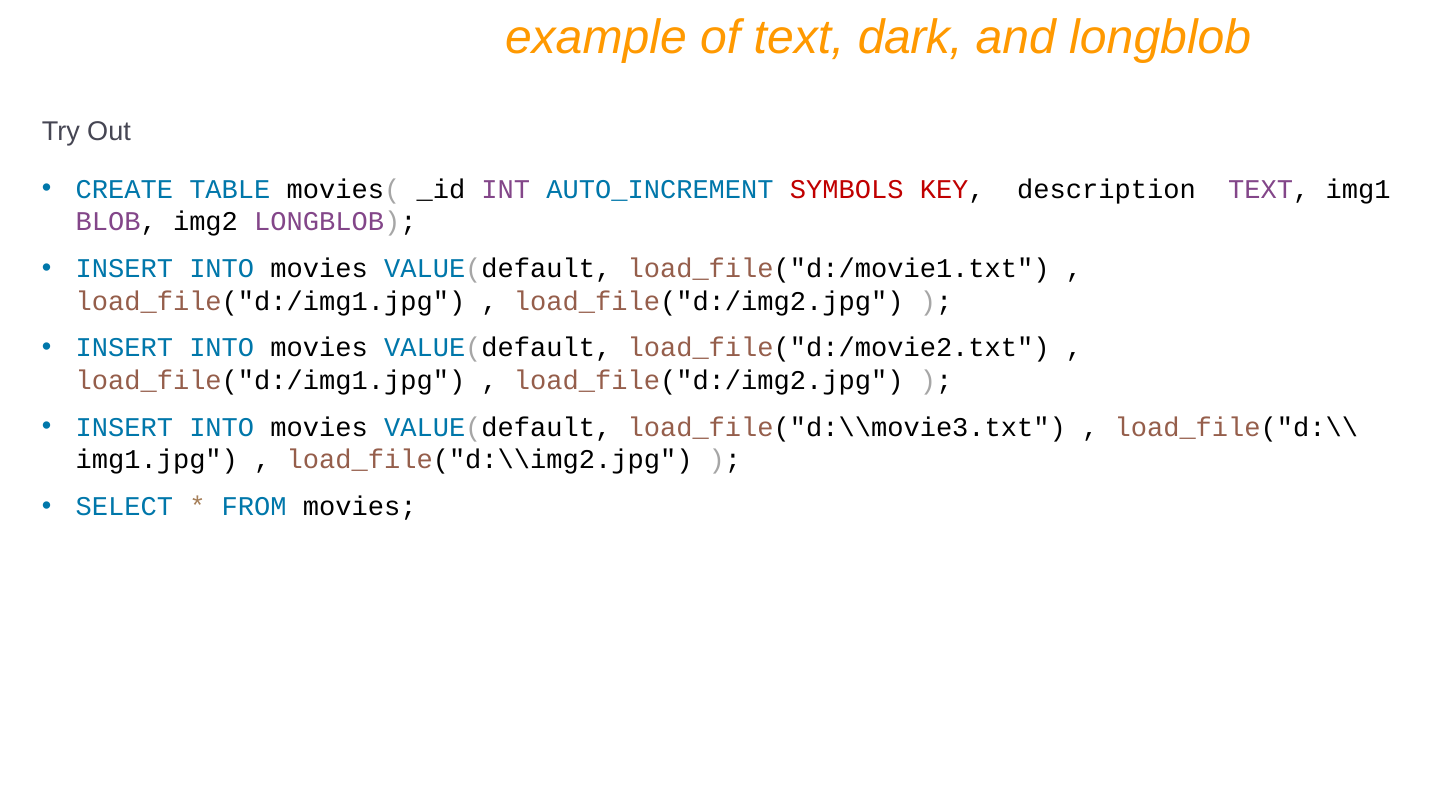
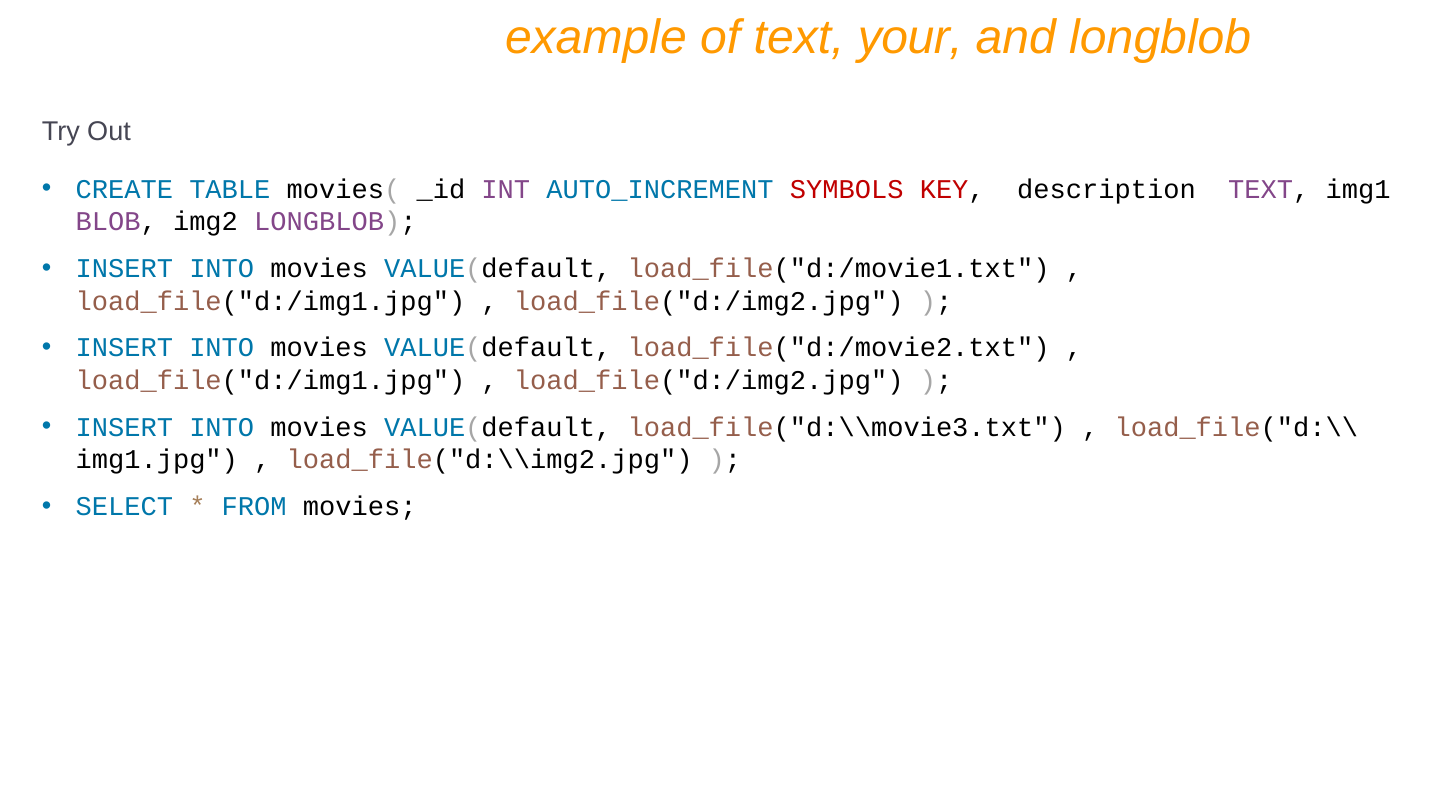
dark: dark -> your (910, 38)
